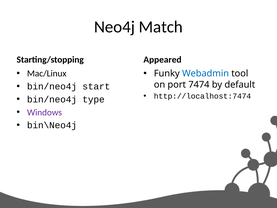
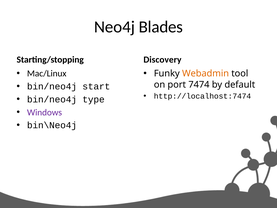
Match: Match -> Blades (161, 27)
Appeared: Appeared -> Discovery (162, 60)
Webadmin colour: blue -> orange (206, 73)
